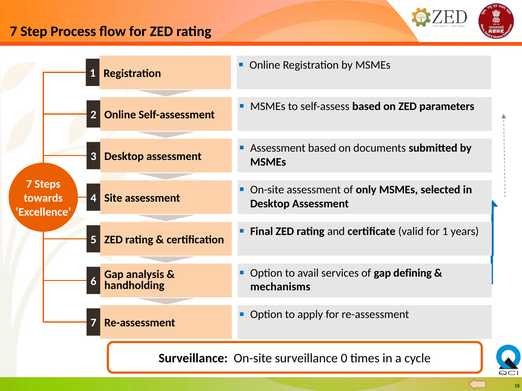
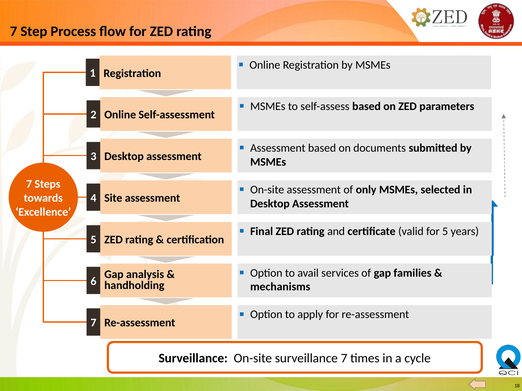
for 1: 1 -> 5 (445, 232)
defining: defining -> families (413, 273)
surveillance 0: 0 -> 7 (344, 359)
